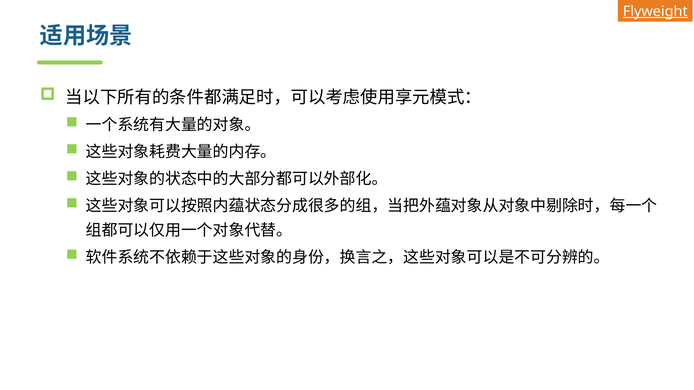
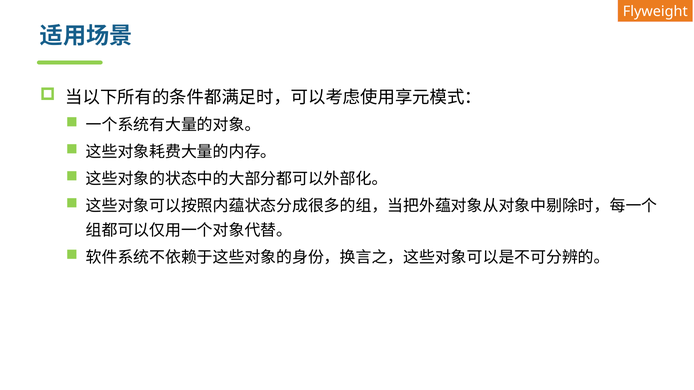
Flyweight underline: present -> none (655, 11)
